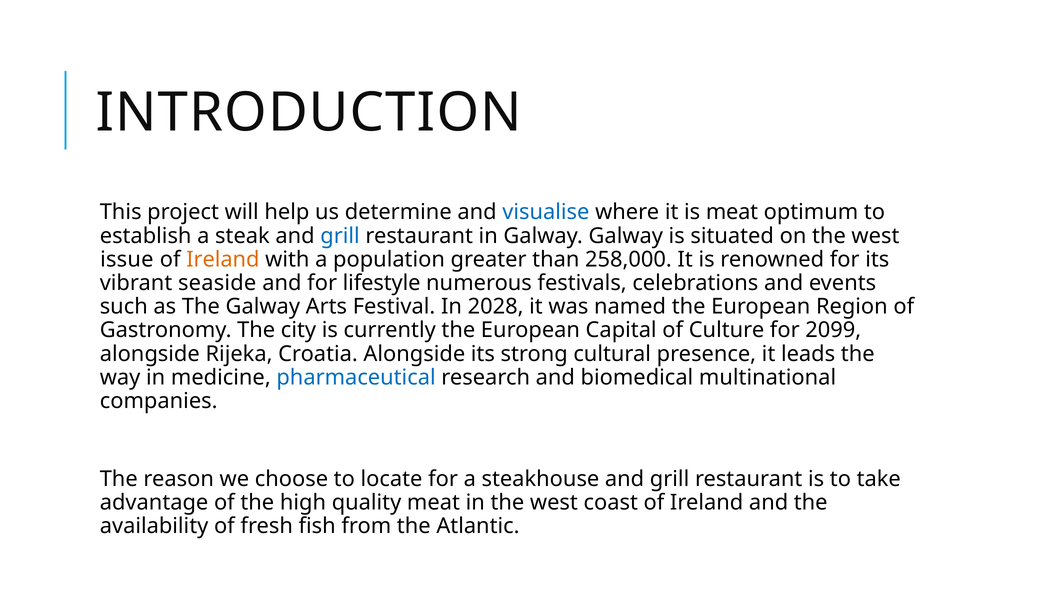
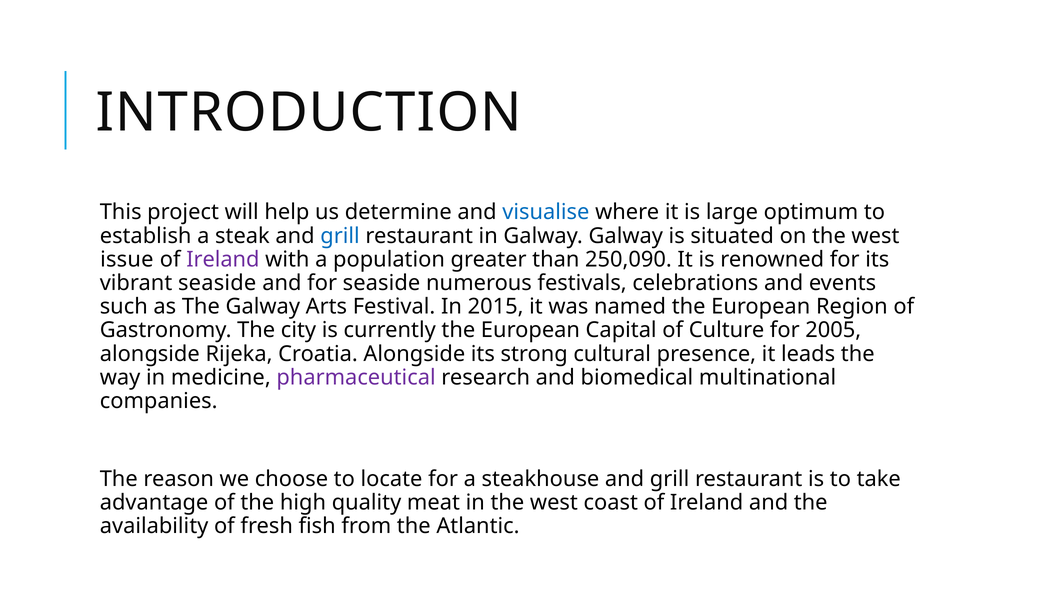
is meat: meat -> large (732, 212)
Ireland colour: orange -> purple (223, 259)
258,000: 258,000 -> 250,090 (628, 259)
for lifestyle: lifestyle -> seaside (382, 283)
2028: 2028 -> 2015 (496, 306)
2099: 2099 -> 2005 (833, 330)
pharmaceutical colour: blue -> purple (356, 377)
